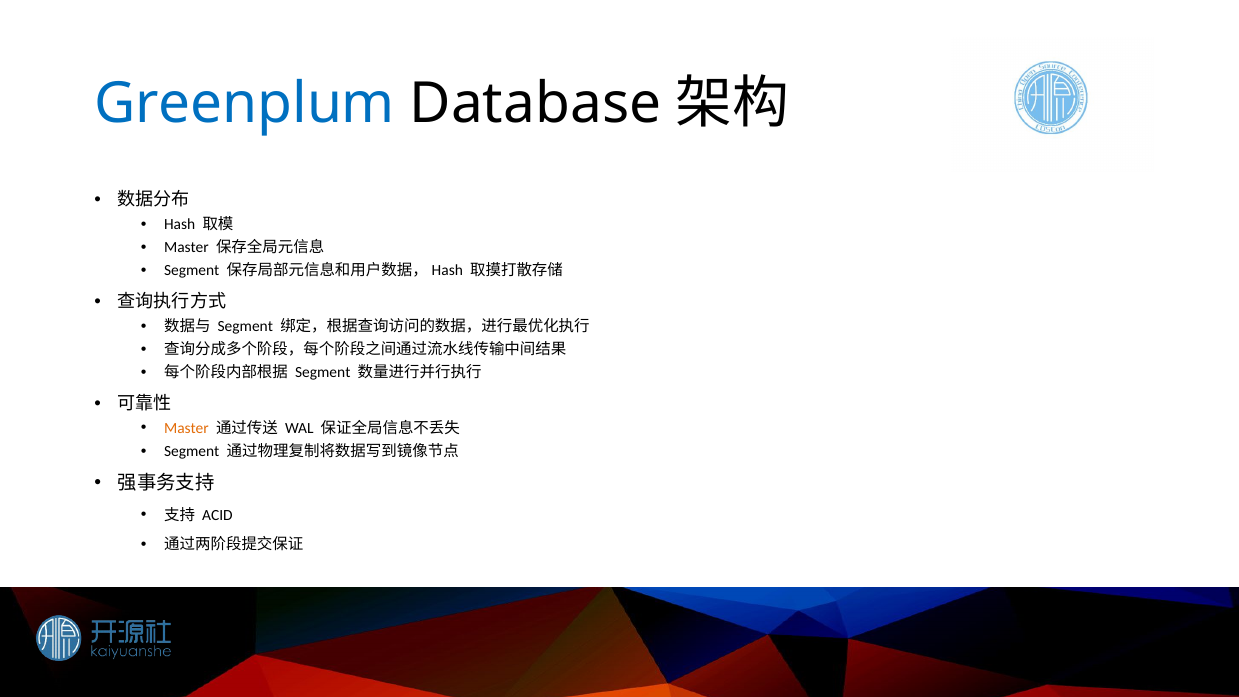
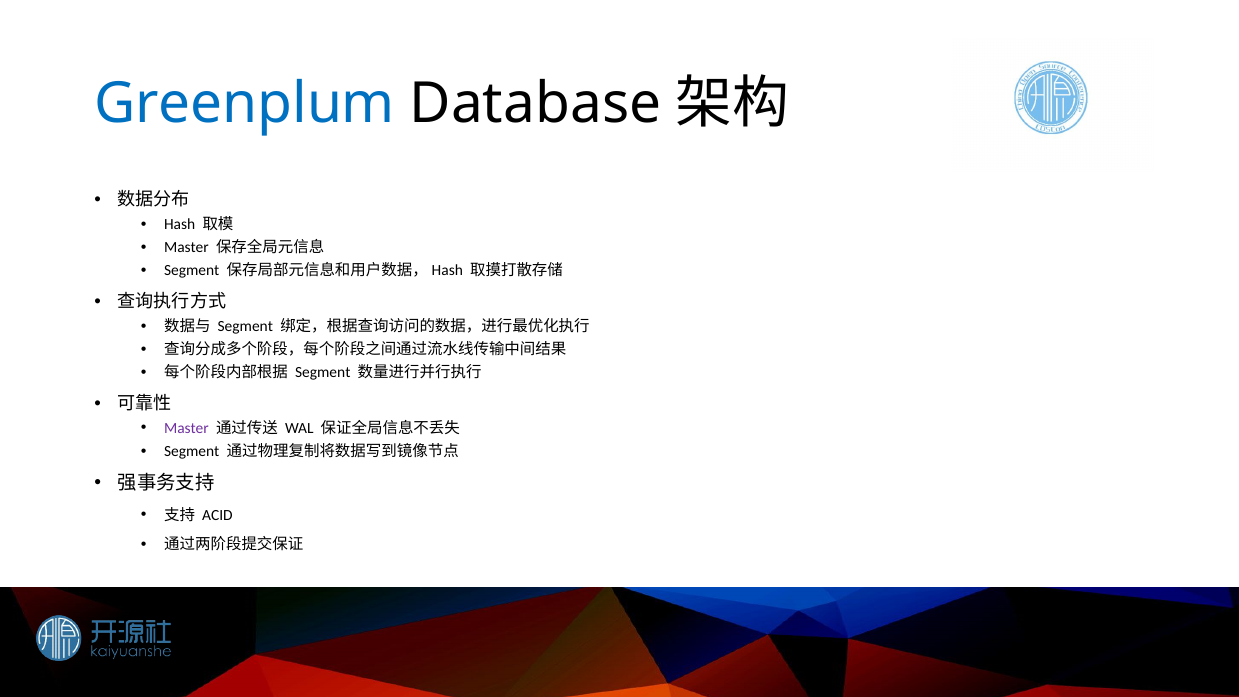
Master colour: orange -> purple (186, 428)
